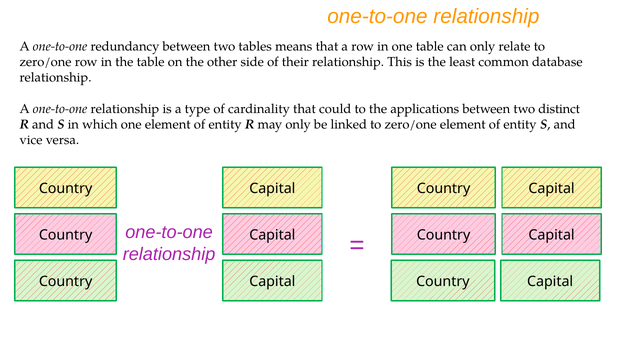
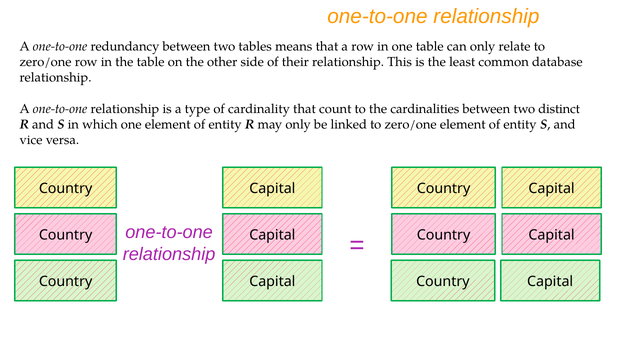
could: could -> count (335, 109)
applications: applications -> cardinalities (425, 109)
